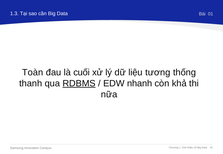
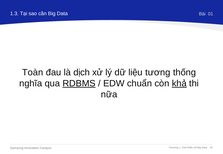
cuối: cuối -> dịch (82, 73)
thanh: thanh -> nghĩa (31, 84)
nhanh: nhanh -> chuẩn (140, 84)
khả underline: none -> present (179, 84)
